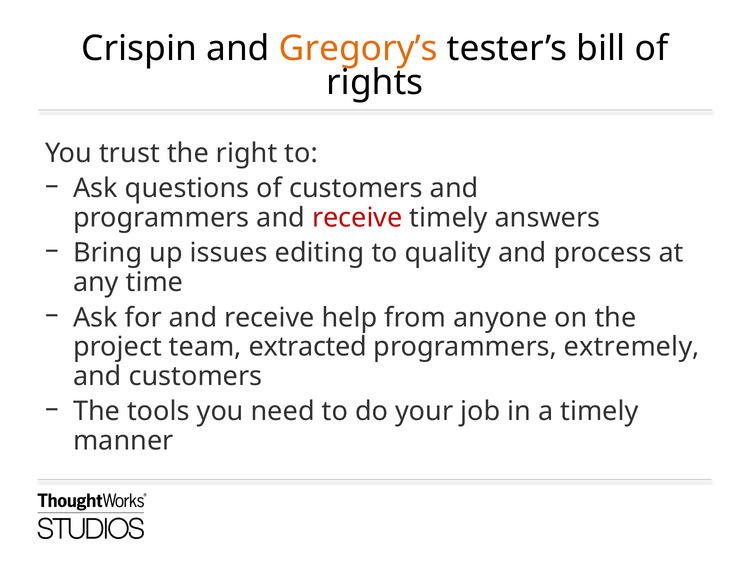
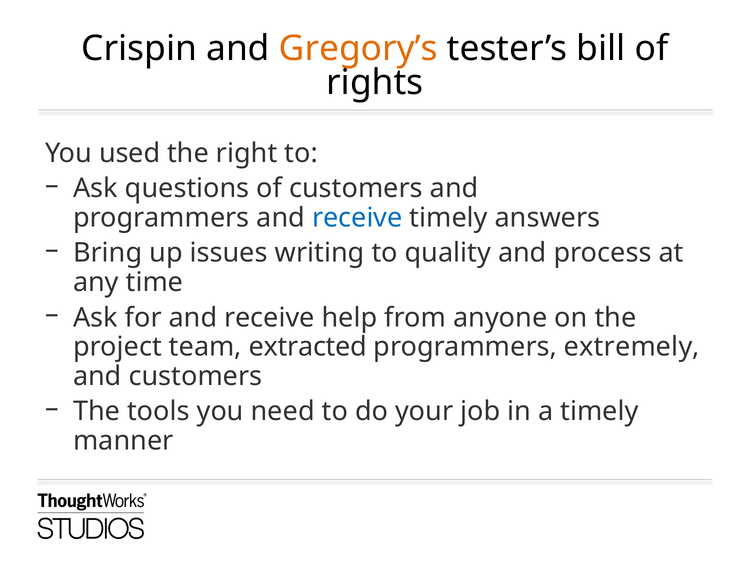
trust: trust -> used (130, 153)
receive colour: red -> blue (357, 218)
editing: editing -> writing (320, 253)
